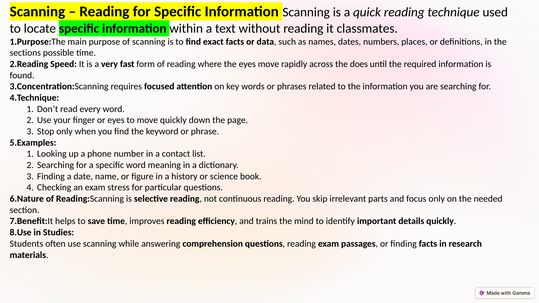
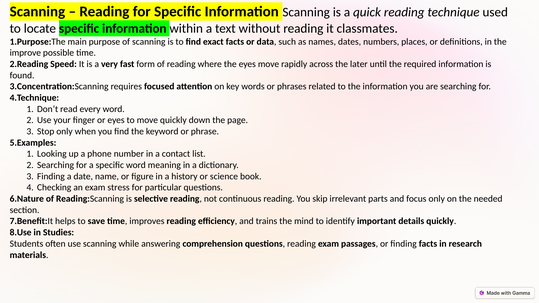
sections: sections -> improve (25, 53)
does: does -> later (359, 64)
